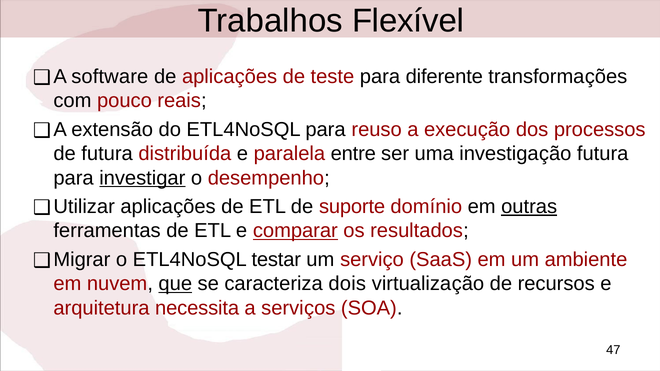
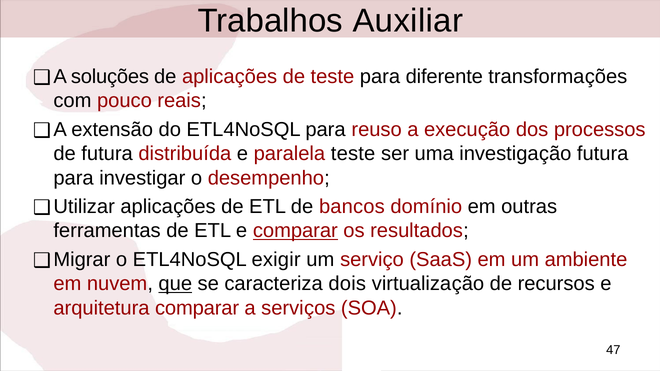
Flexível: Flexível -> Auxiliar (408, 21)
software: software -> soluções (110, 77)
paralela entre: entre -> teste (353, 154)
investigar underline: present -> none (142, 178)
suporte: suporte -> bancos (352, 207)
outras underline: present -> none (529, 207)
testar: testar -> exigir (276, 260)
arquitetura necessita: necessita -> comparar (197, 308)
